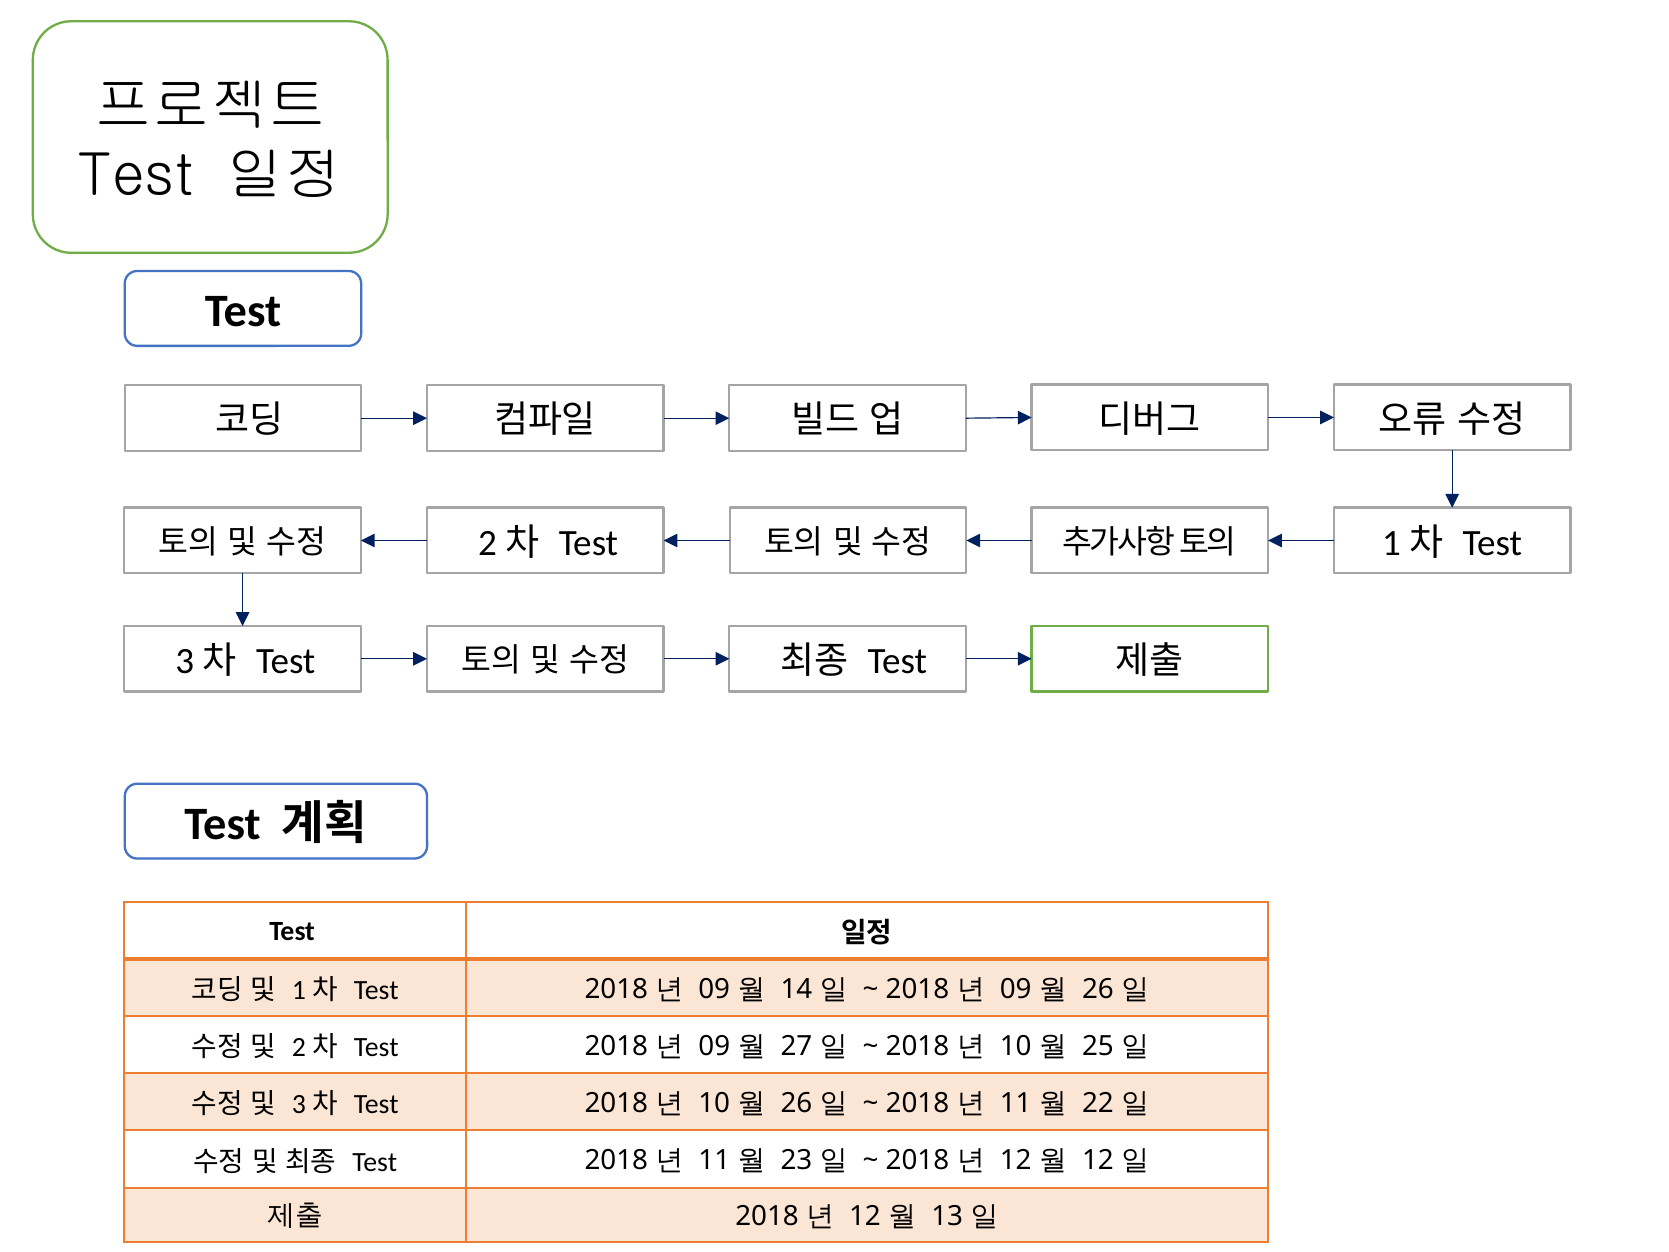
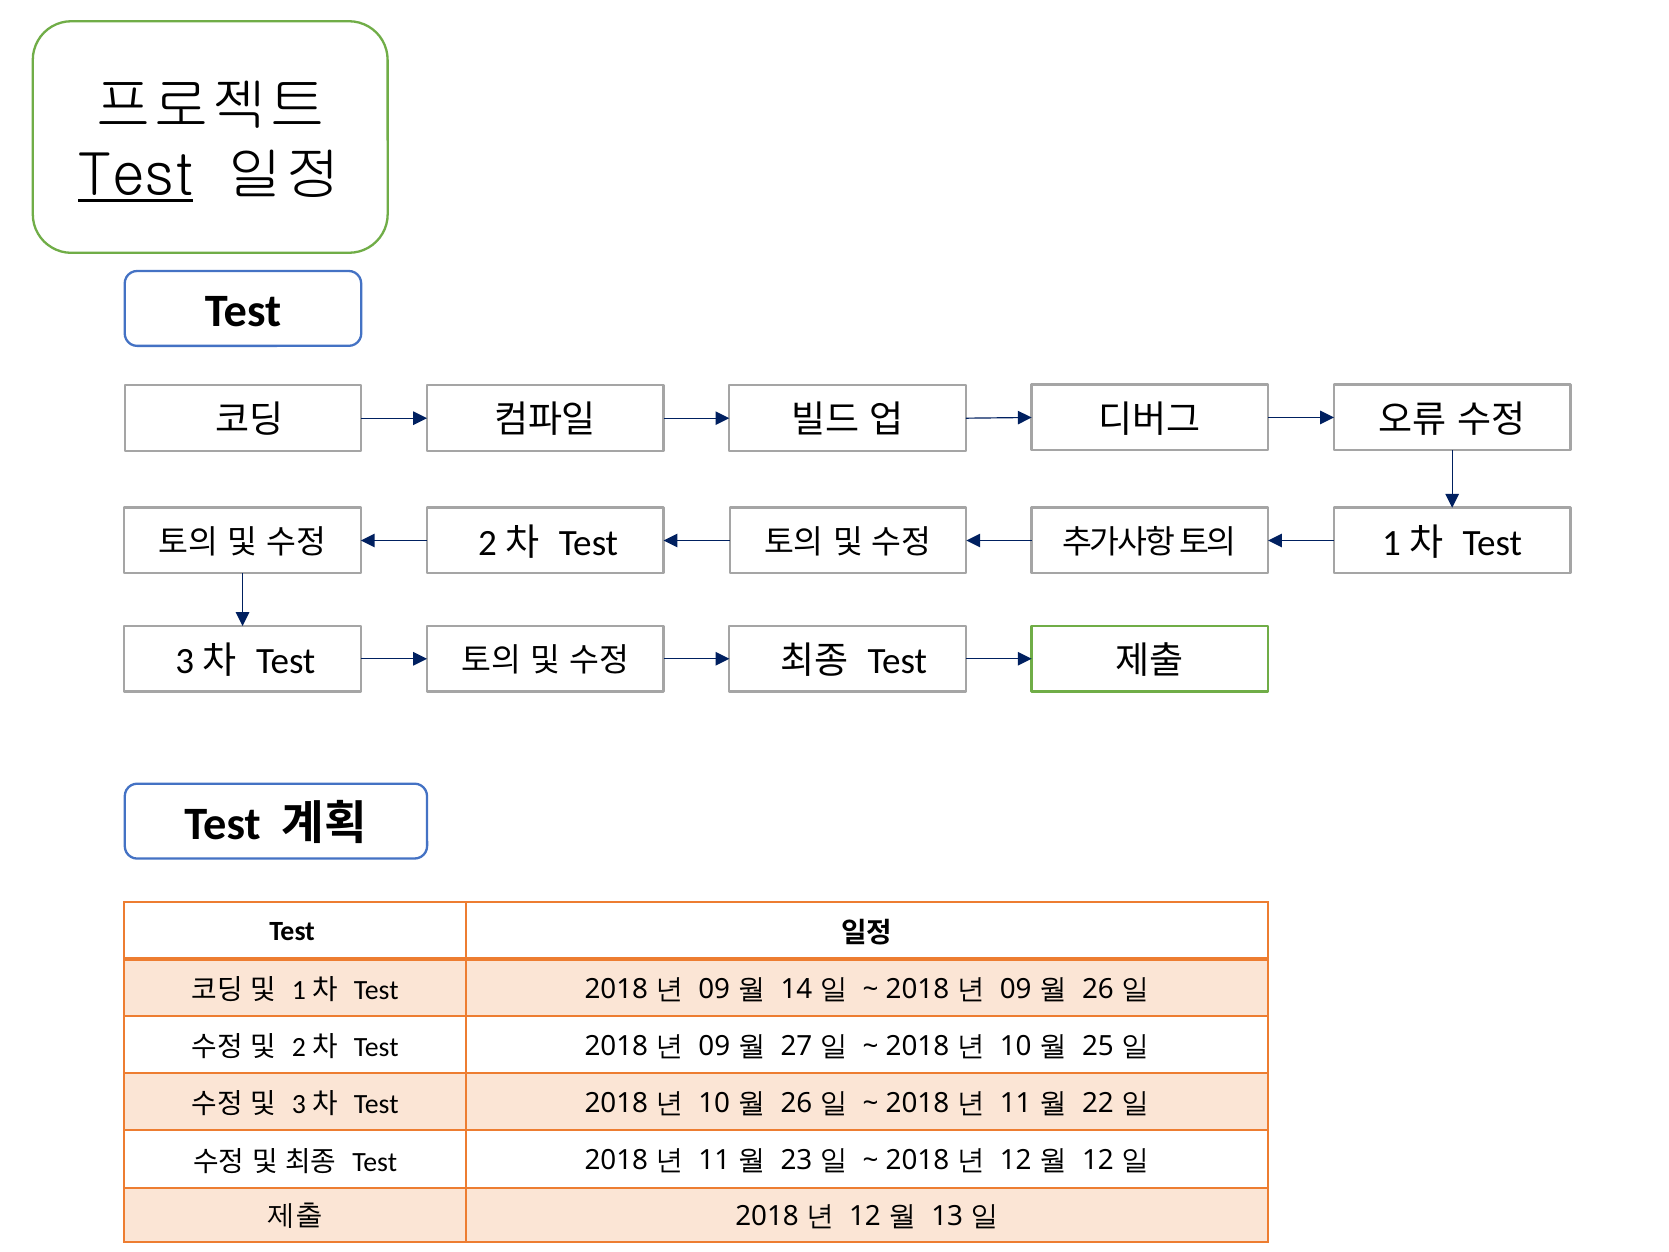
Test underline: none -> present (136, 176)
